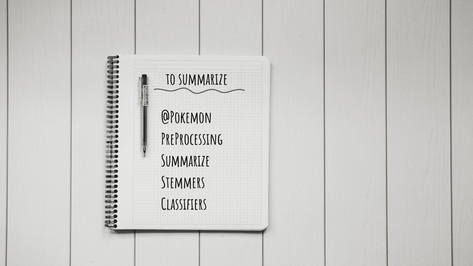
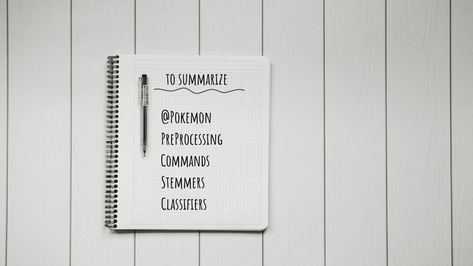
Summarize: Summarize -> Commands (185, 161)
